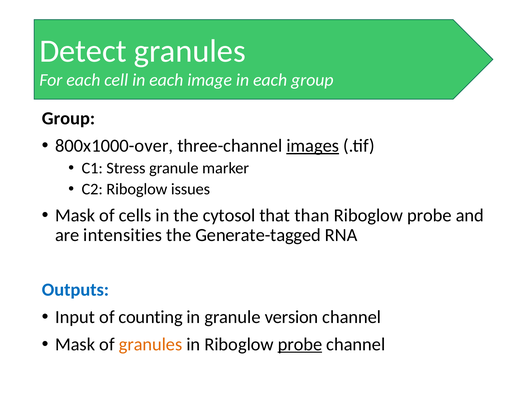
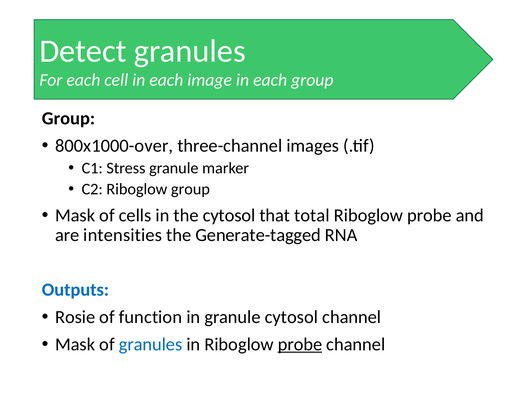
images underline: present -> none (313, 146)
Riboglow issues: issues -> group (190, 189)
than: than -> total (312, 215)
Input: Input -> Rosie (75, 317)
counting: counting -> function (150, 317)
granule version: version -> cytosol (291, 317)
granules colour: orange -> blue (151, 345)
